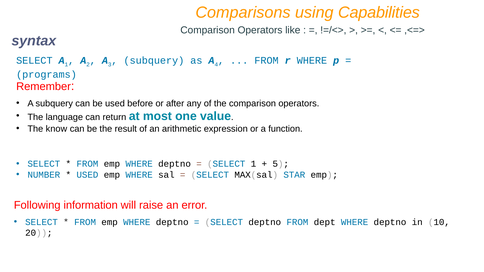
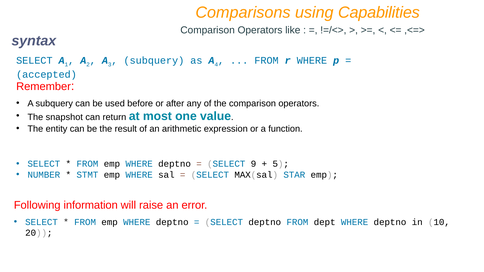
programs: programs -> accepted (46, 74)
language: language -> snapshot (64, 117)
know: know -> entity (57, 129)
SELECT 1: 1 -> 9 (253, 164)
USED: USED -> STMT (87, 175)
